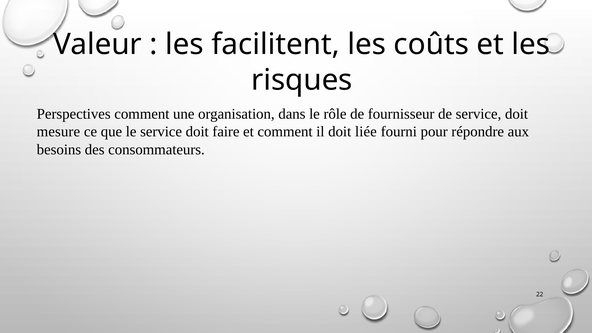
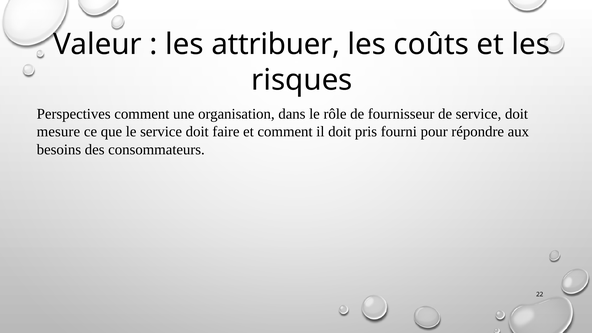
facilitent: facilitent -> attribuer (276, 44)
liée: liée -> pris (366, 132)
